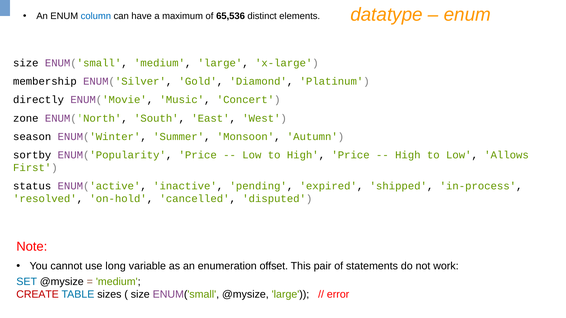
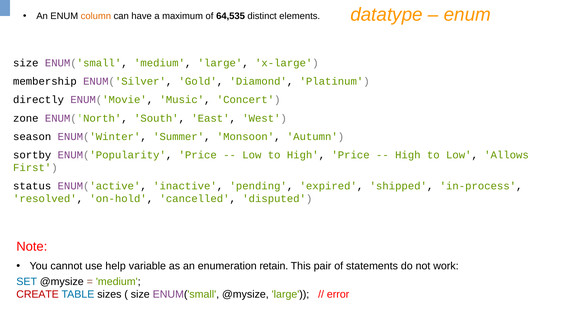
column colour: blue -> orange (96, 16)
65,536: 65,536 -> 64,535 (231, 16)
long: long -> help (116, 266)
offset: offset -> retain (274, 266)
